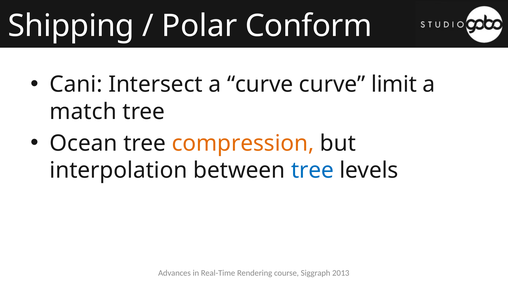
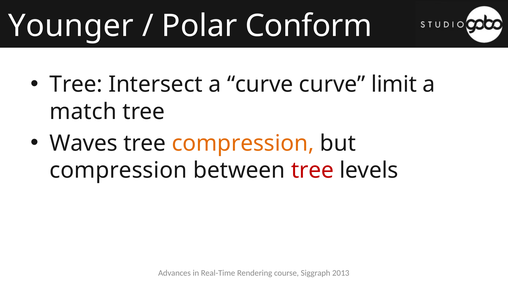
Shipping: Shipping -> Younger (71, 26)
Cani: Cani -> Tree (76, 84)
Ocean: Ocean -> Waves (84, 143)
interpolation: interpolation -> compression (118, 170)
tree colour: blue -> red (312, 170)
